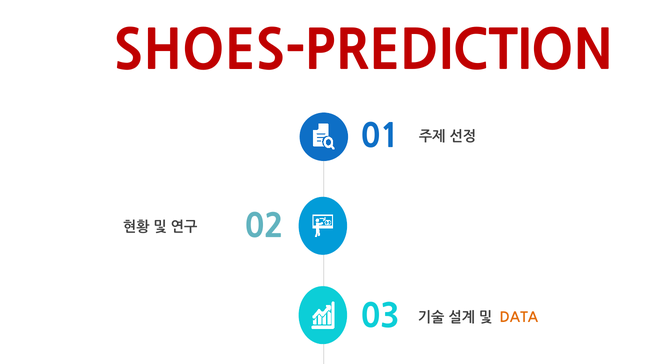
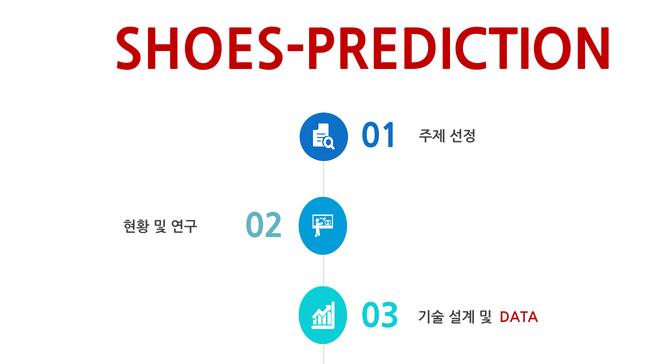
DATA colour: orange -> red (519, 317)
